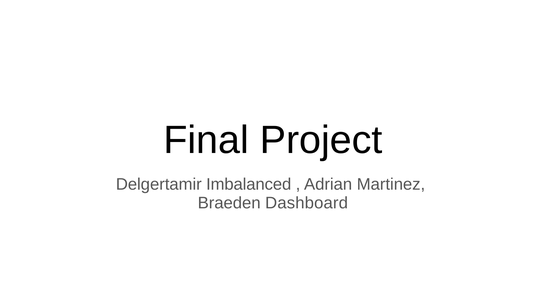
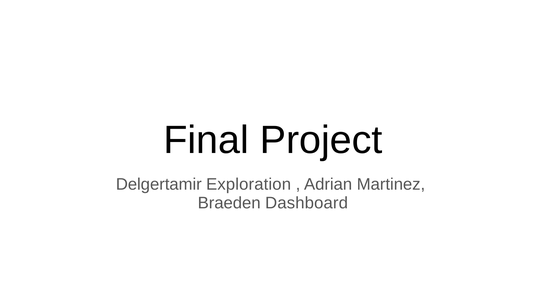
Imbalanced: Imbalanced -> Exploration (249, 184)
